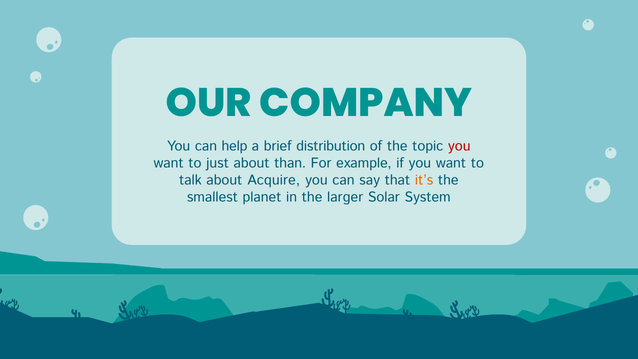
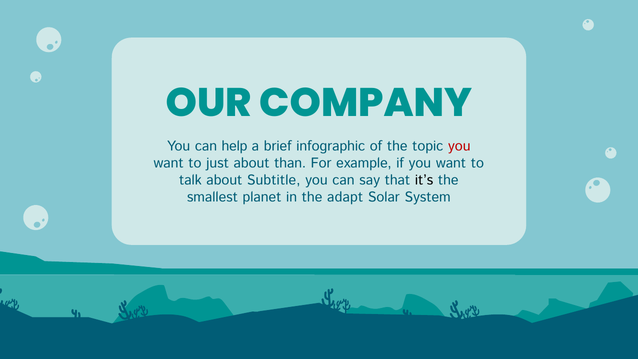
distribution: distribution -> infographic (331, 146)
Acquire: Acquire -> Subtitle (274, 180)
it’s colour: orange -> black (424, 180)
larger: larger -> adapt (345, 197)
